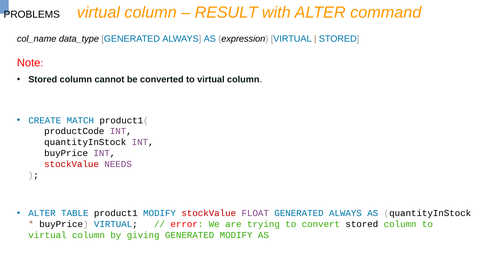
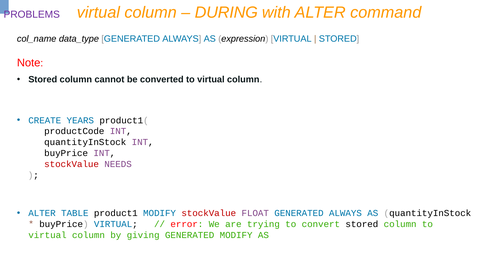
RESULT: RESULT -> DURING (226, 13)
PROBLEMS colour: black -> purple (32, 14)
MATCH: MATCH -> YEARS (80, 121)
